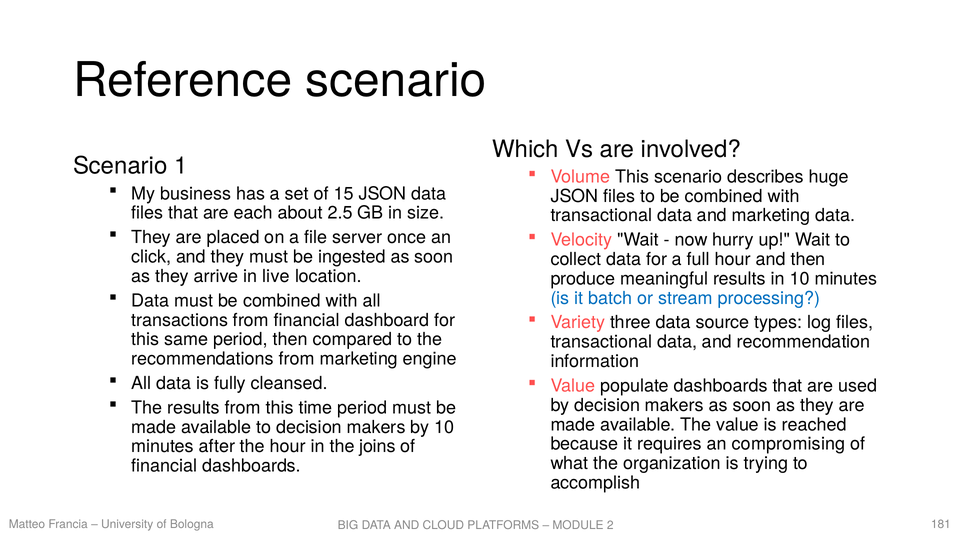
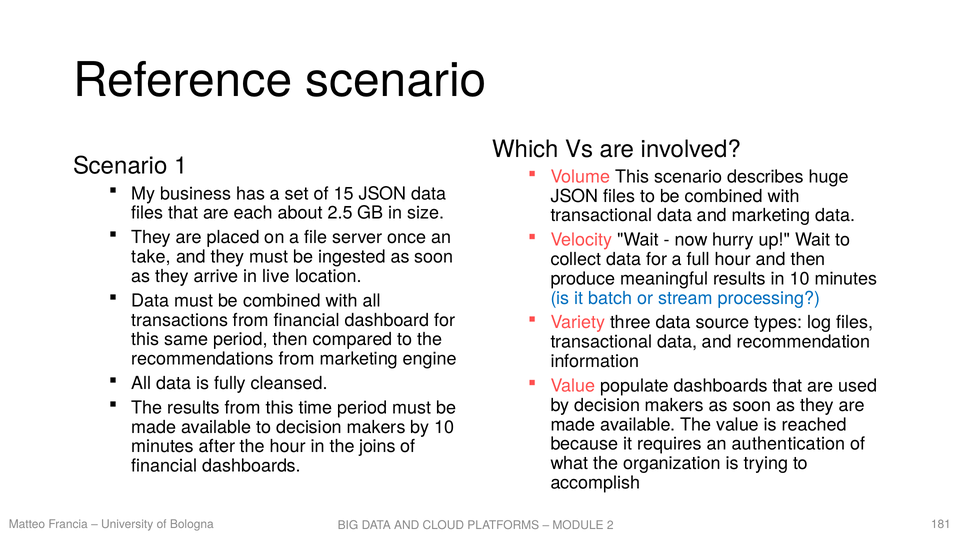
click: click -> take (151, 257)
compromising: compromising -> authentication (789, 444)
